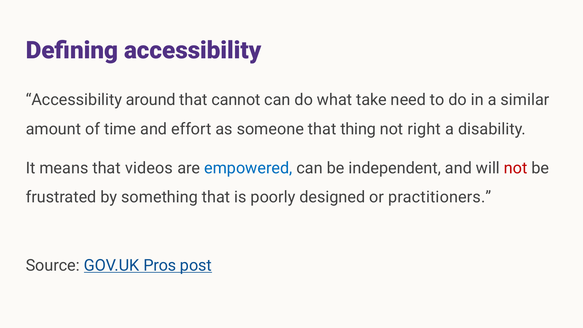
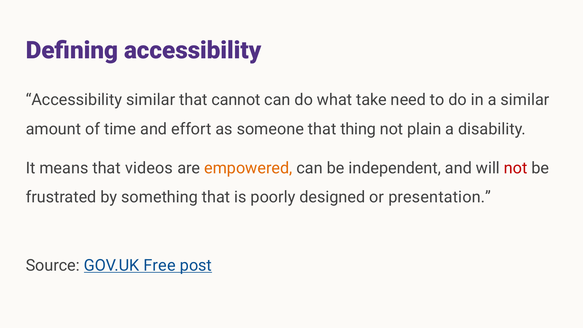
Accessibility around: around -> similar (151, 100)
right: right -> plain (424, 129)
empowered colour: blue -> orange (248, 168)
practitioners: practitioners -> presentation (440, 197)
Pros: Pros -> Free (160, 265)
